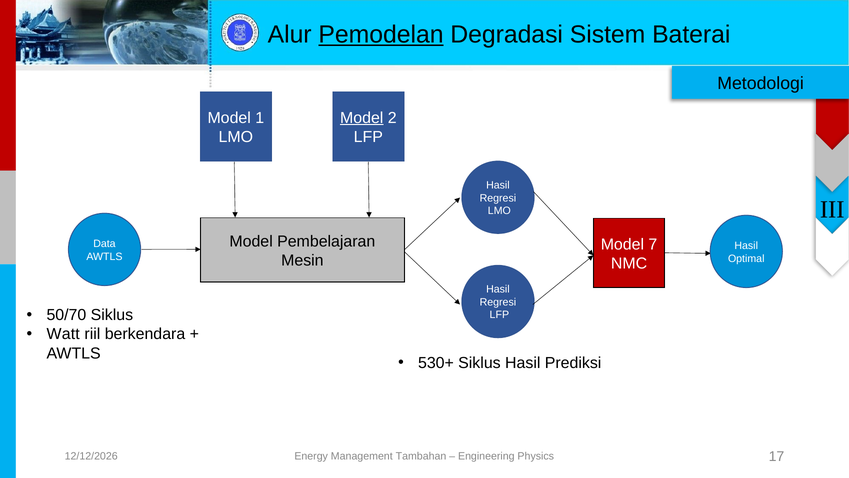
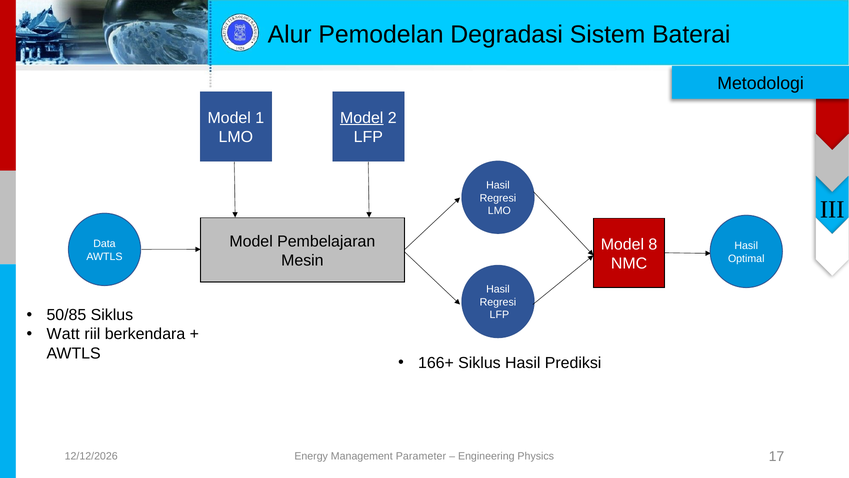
Pemodelan underline: present -> none (381, 34)
7: 7 -> 8 (653, 244)
50/70: 50/70 -> 50/85 (66, 315)
530+: 530+ -> 166+ (436, 363)
Tambahan: Tambahan -> Parameter (421, 456)
